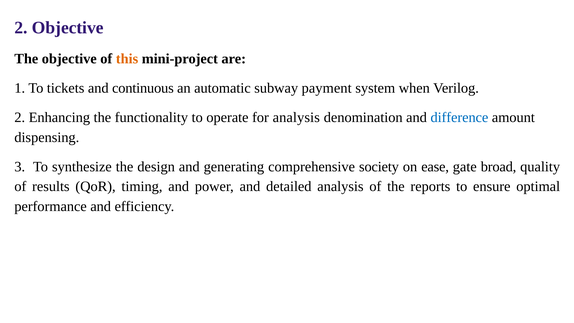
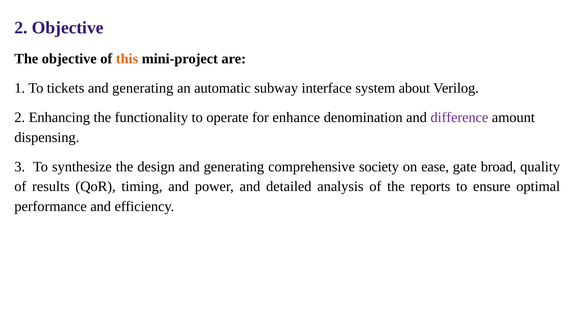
continuous: continuous -> generating (143, 88)
payment: payment -> interface (327, 88)
when: when -> about (414, 88)
for analysis: analysis -> enhance (296, 117)
difference colour: blue -> purple (459, 117)
